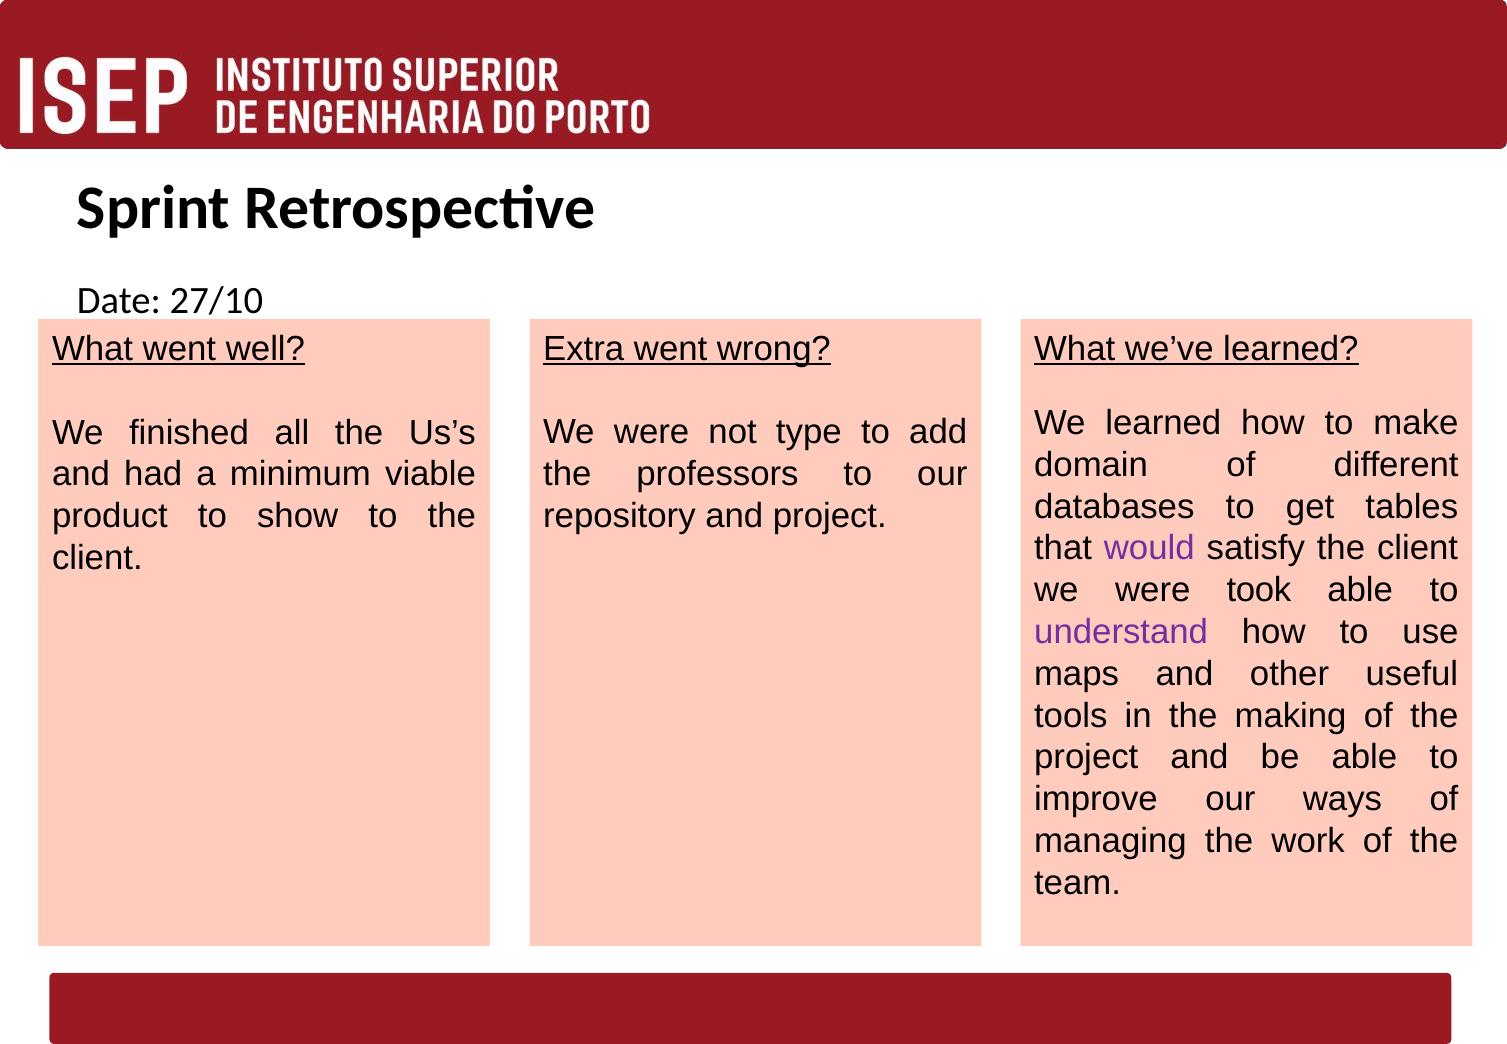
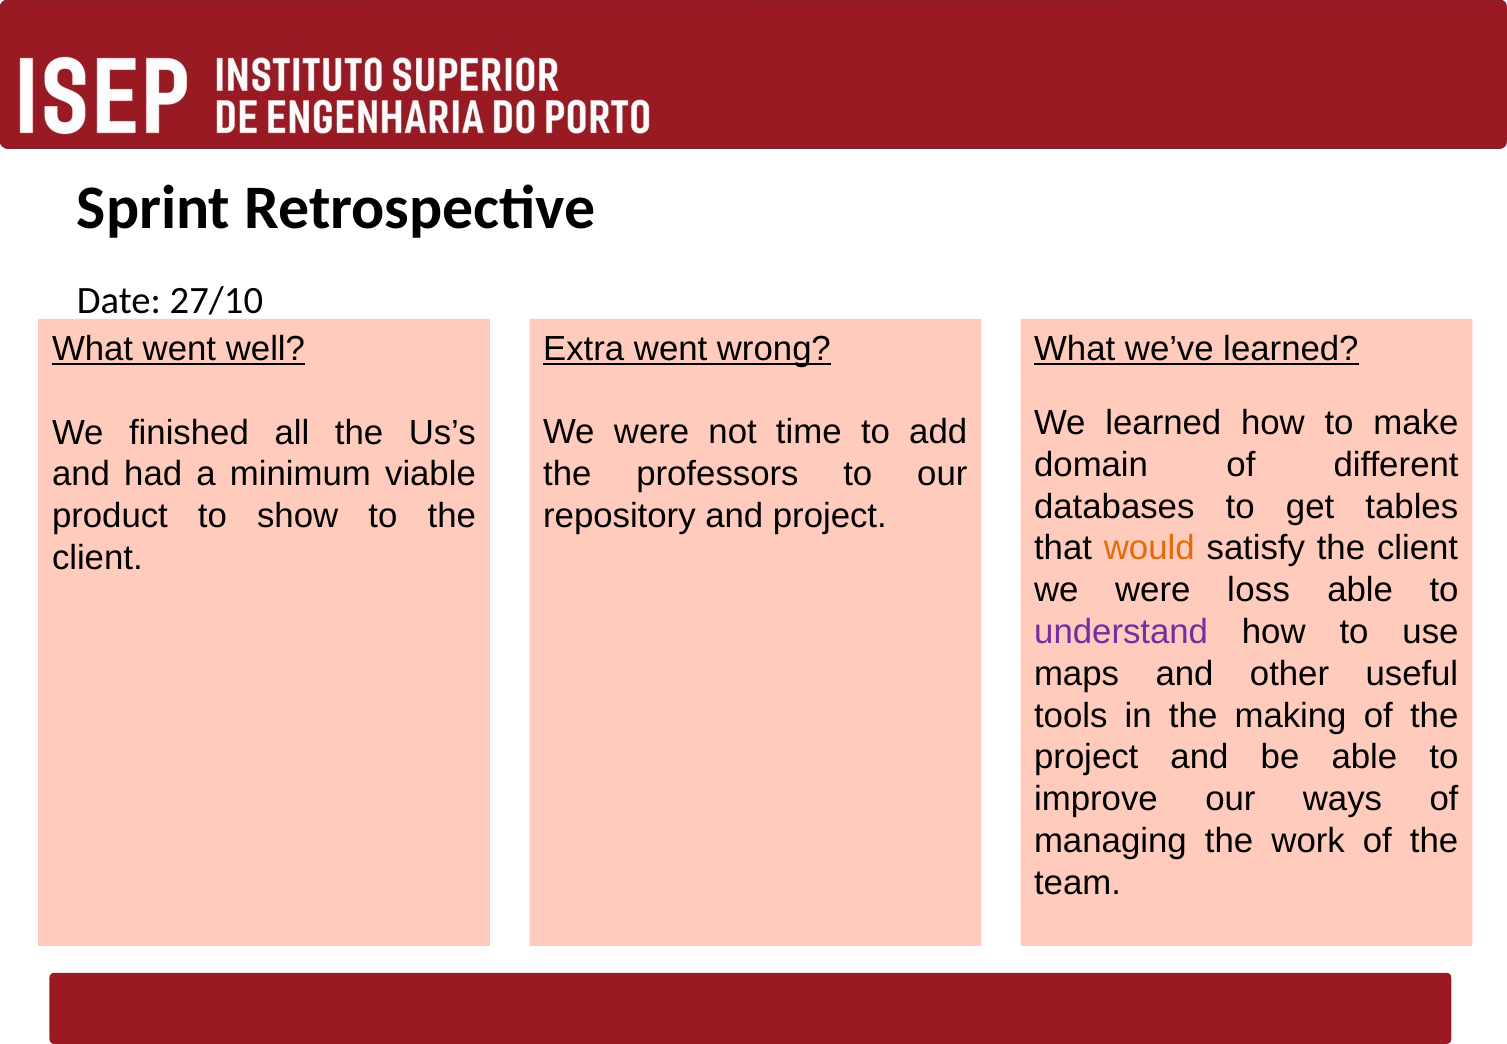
type: type -> time (809, 432)
would colour: purple -> orange (1149, 548)
took: took -> loss (1259, 590)
